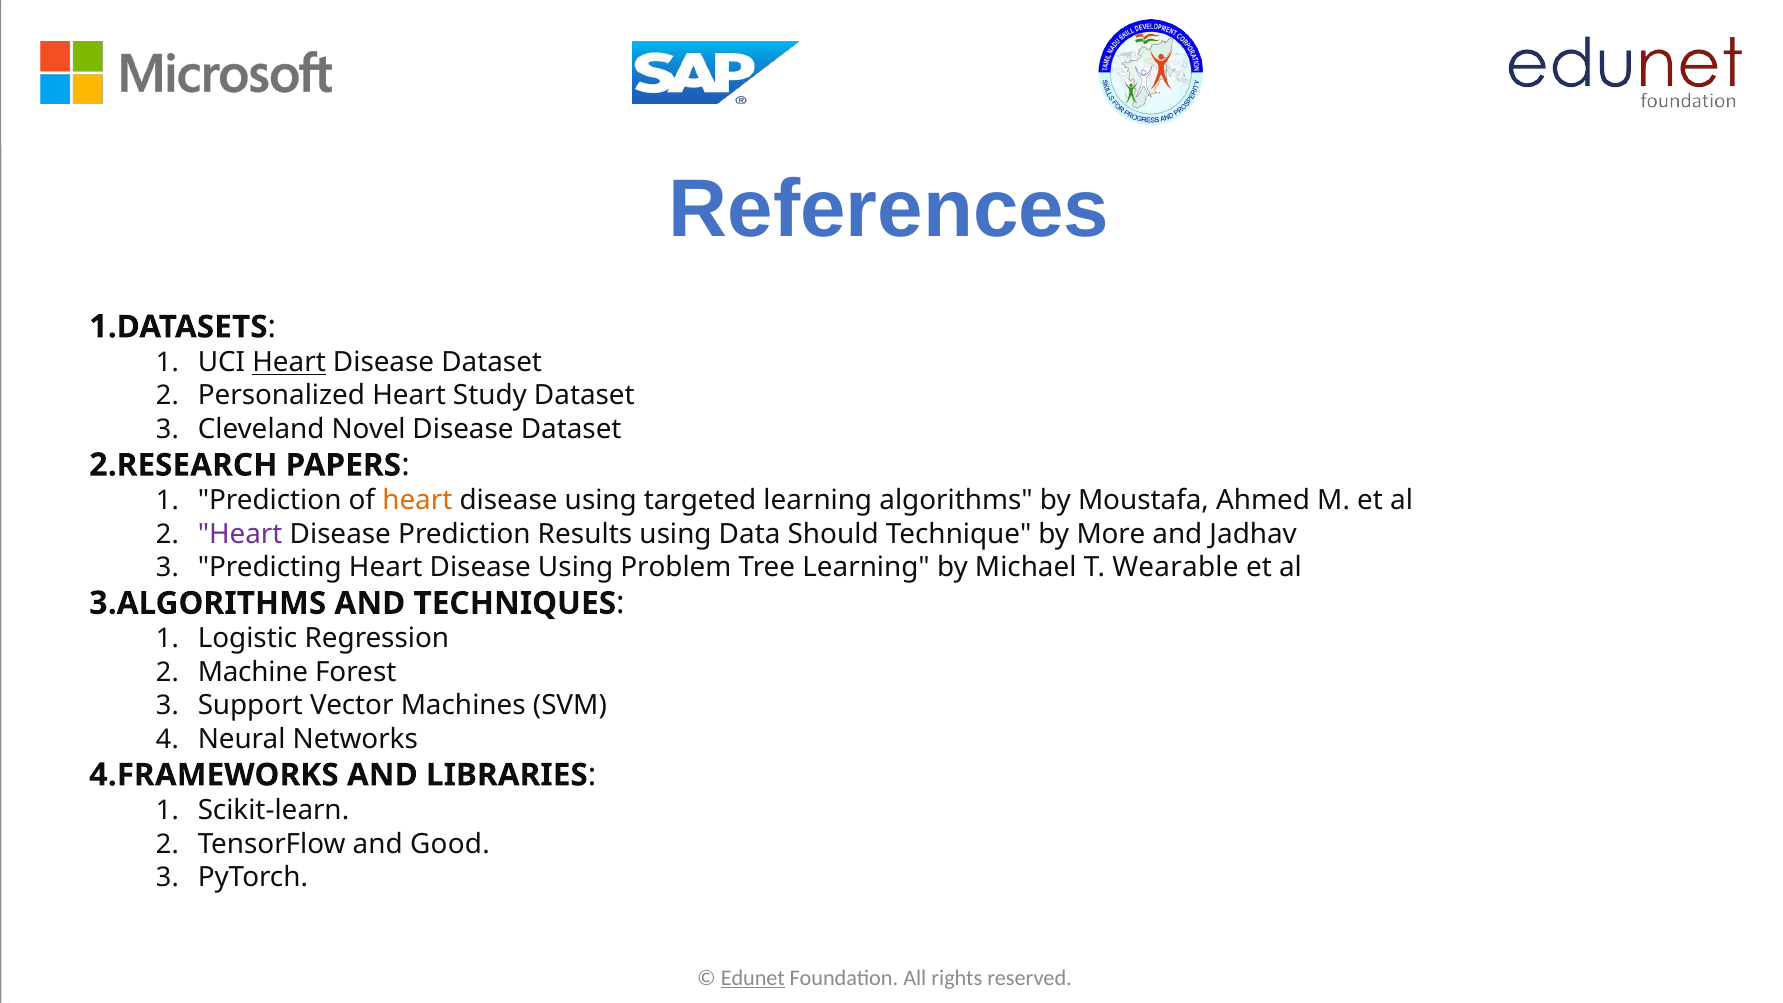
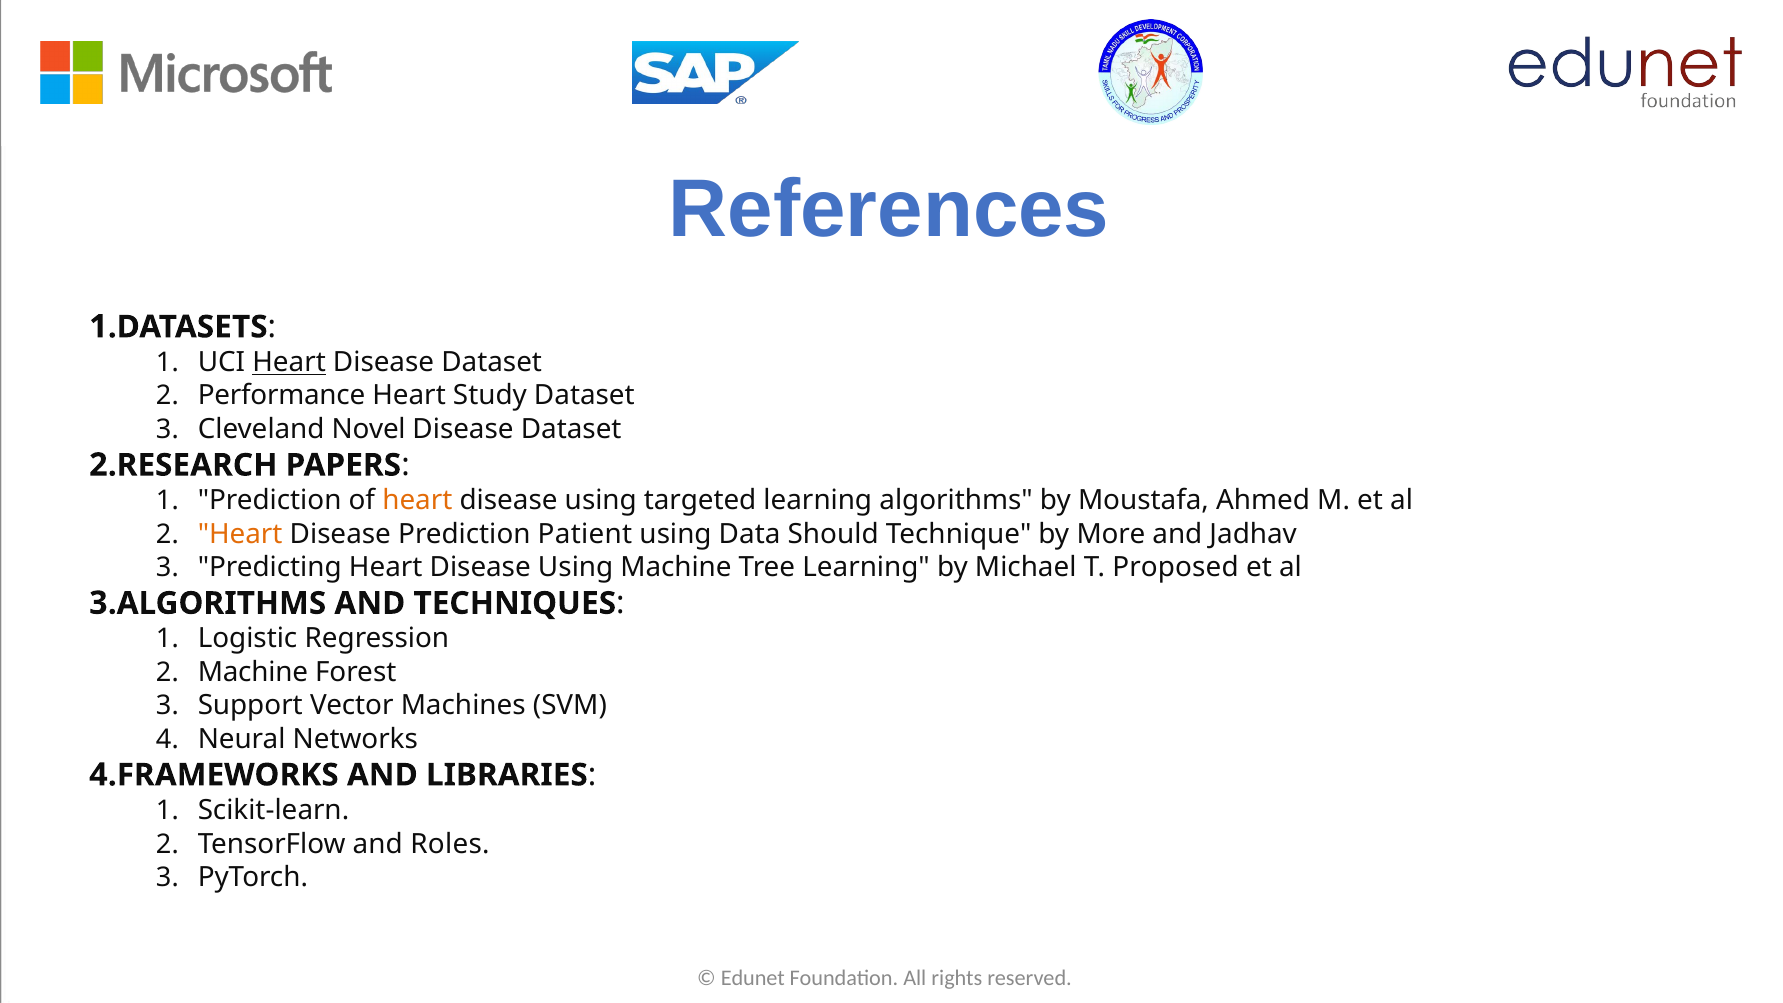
Personalized: Personalized -> Performance (282, 396)
Heart colour: purple -> orange (240, 534)
Results: Results -> Patient (585, 534)
Using Problem: Problem -> Machine (676, 567)
Wearable: Wearable -> Proposed (1176, 567)
Good: Good -> Roles (450, 844)
Edunet underline: present -> none (753, 978)
